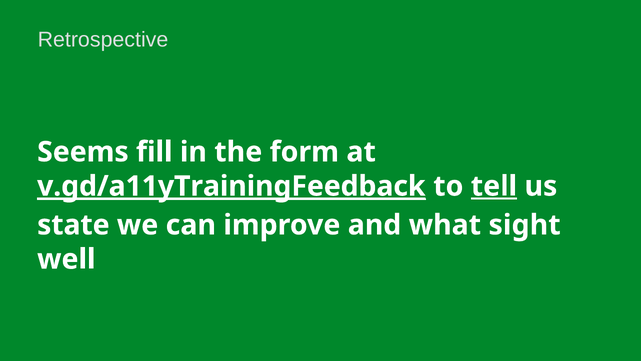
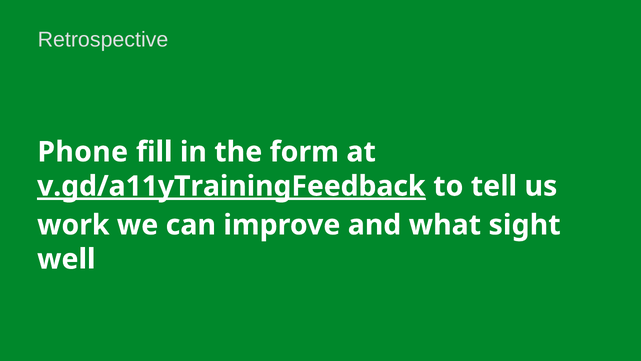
Seems: Seems -> Phone (83, 152)
tell underline: present -> none (494, 186)
state: state -> work (73, 225)
